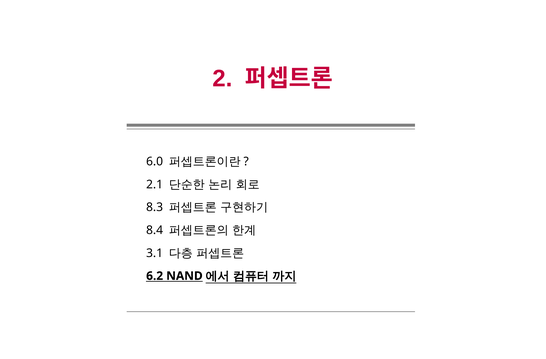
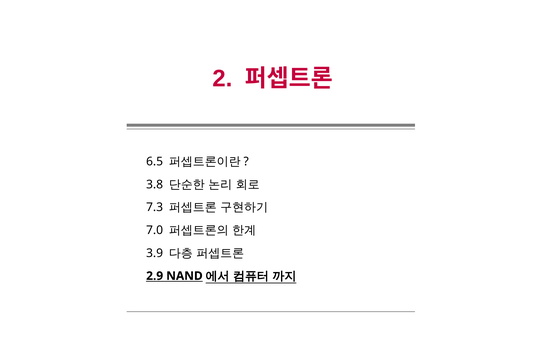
6.0: 6.0 -> 6.5 (155, 161)
2.1: 2.1 -> 3.8 (155, 184)
8.3: 8.3 -> 7.3 (155, 207)
8.4: 8.4 -> 7.0 (155, 230)
3.1: 3.1 -> 3.9 (155, 253)
6.2: 6.2 -> 2.9 (155, 276)
